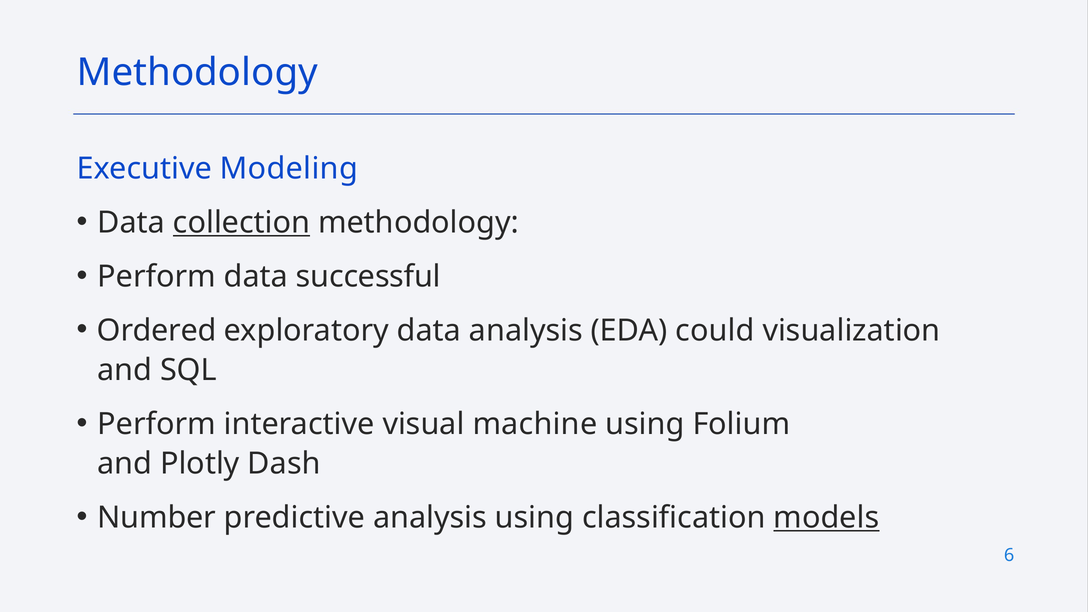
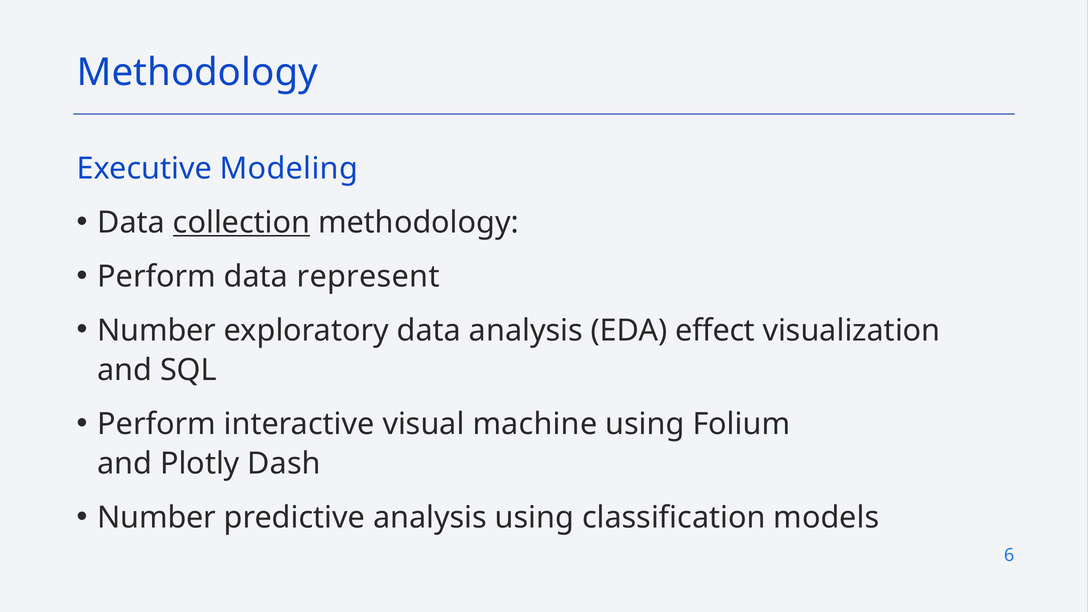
successful: successful -> represent (368, 276)
Ordered: Ordered -> Number (157, 330)
could: could -> effect (715, 330)
models underline: present -> none (826, 518)
